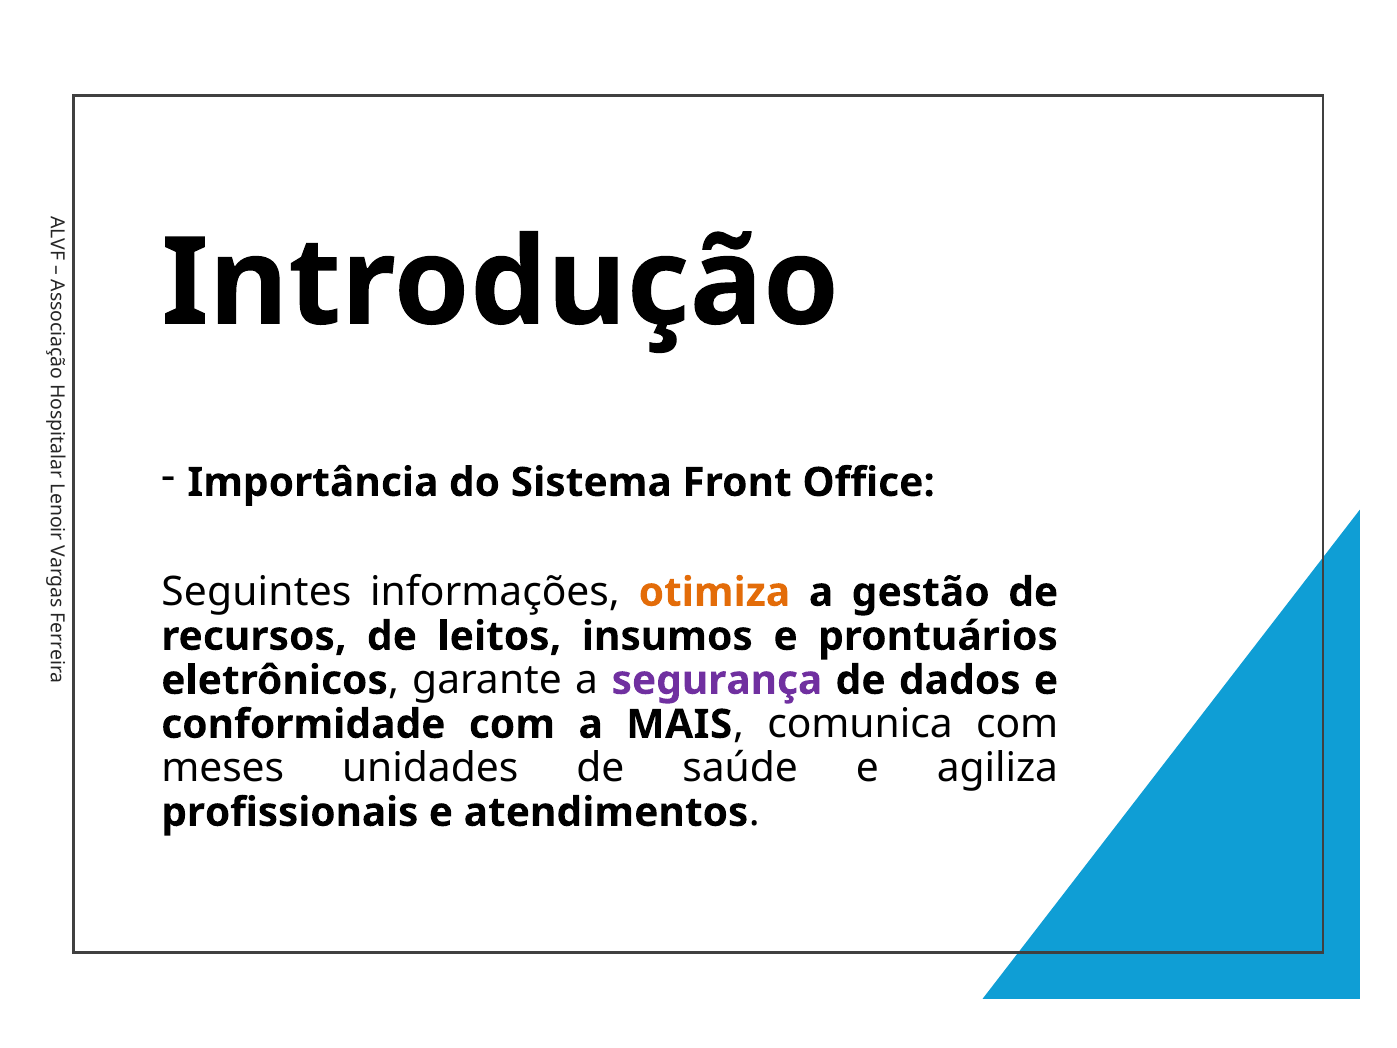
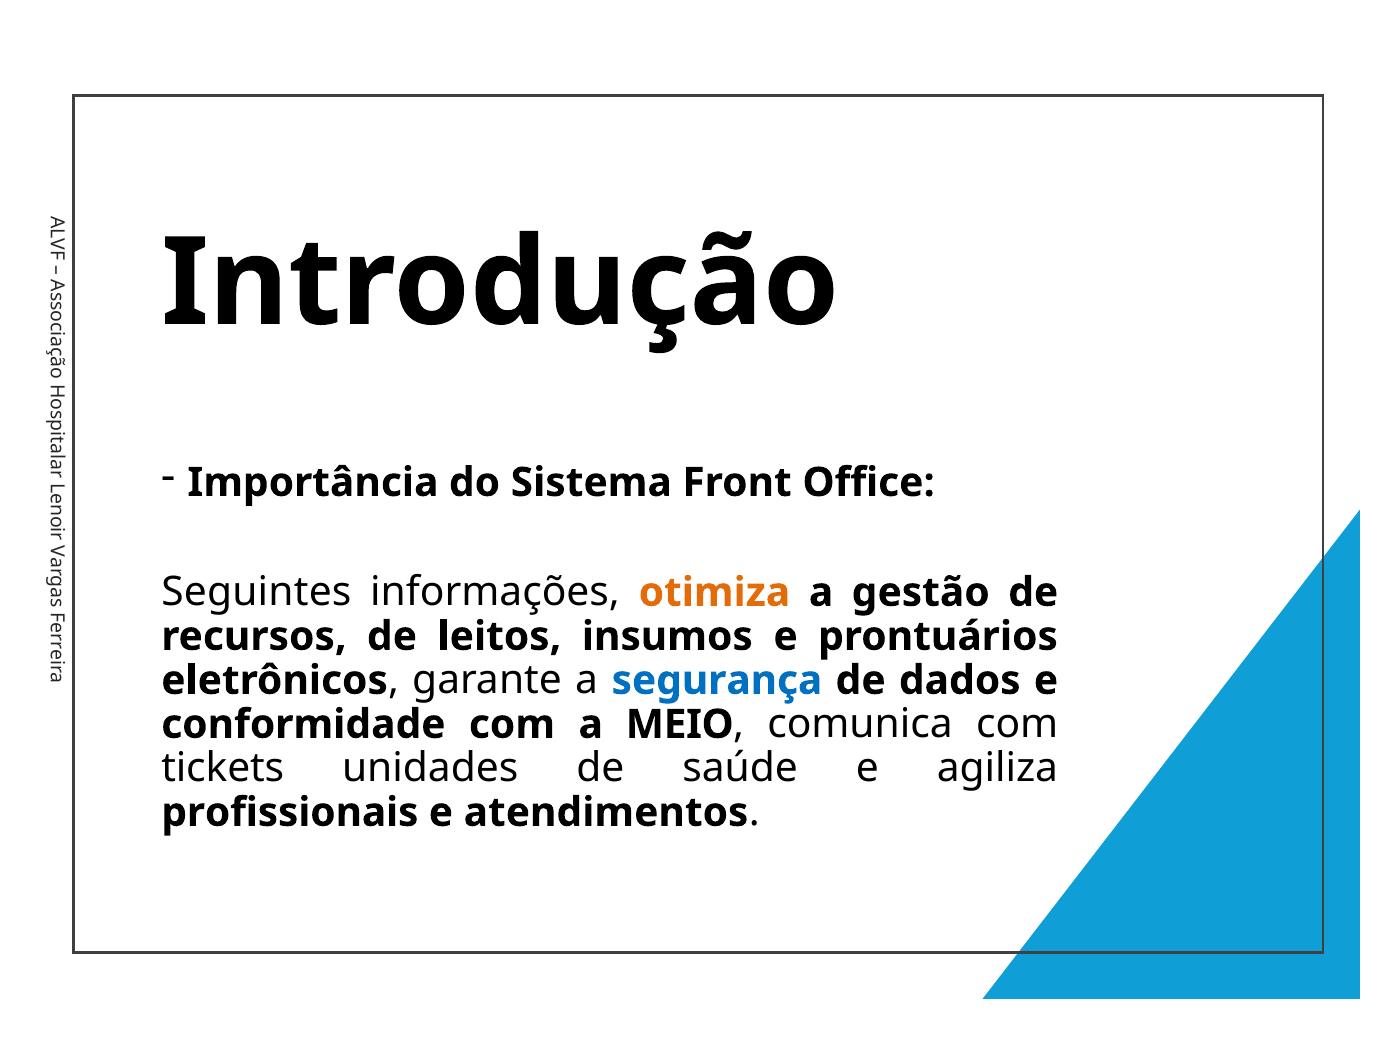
segurança colour: purple -> blue (717, 680)
MAIS: MAIS -> MEIO (680, 724)
meses: meses -> tickets (223, 768)
